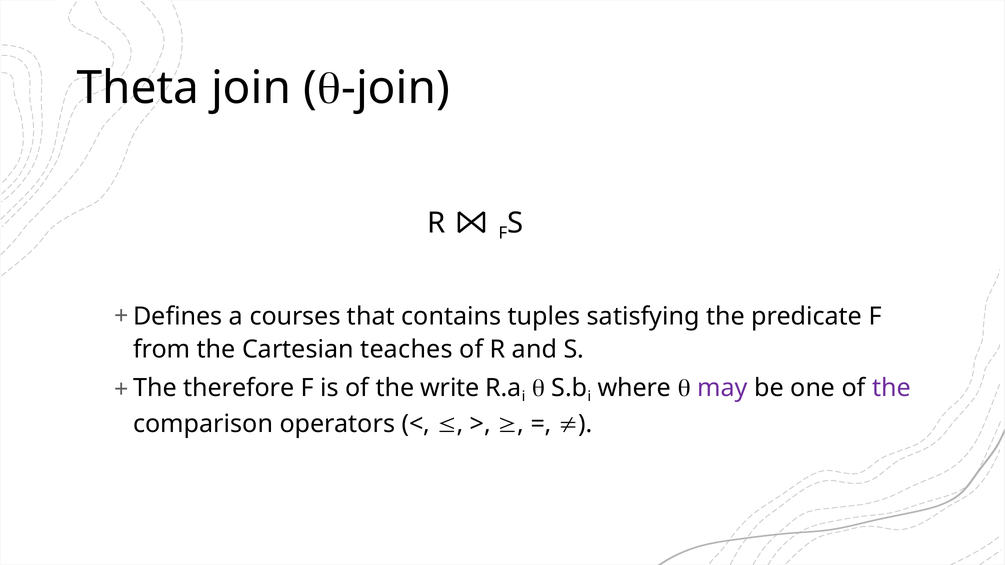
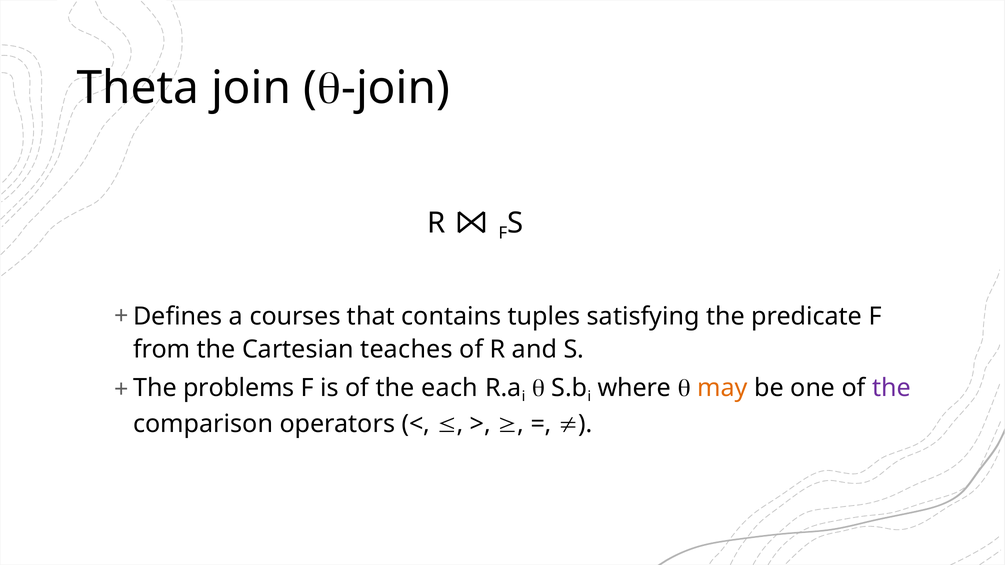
therefore: therefore -> problems (239, 388)
write: write -> each (450, 388)
may colour: purple -> orange (722, 388)
